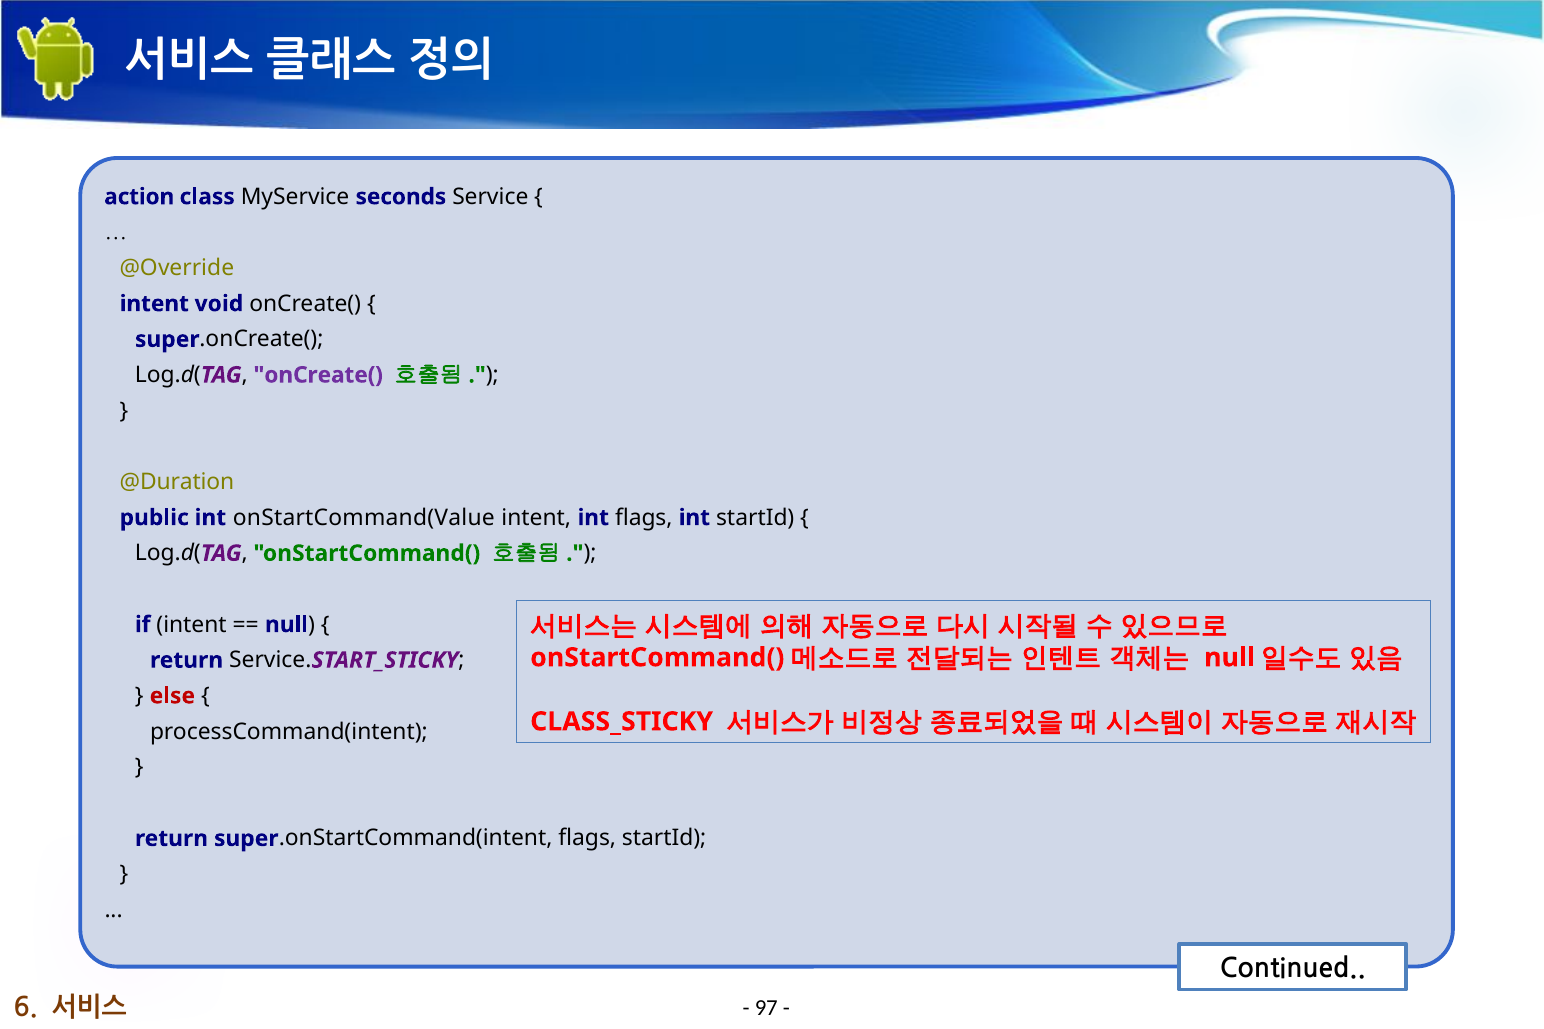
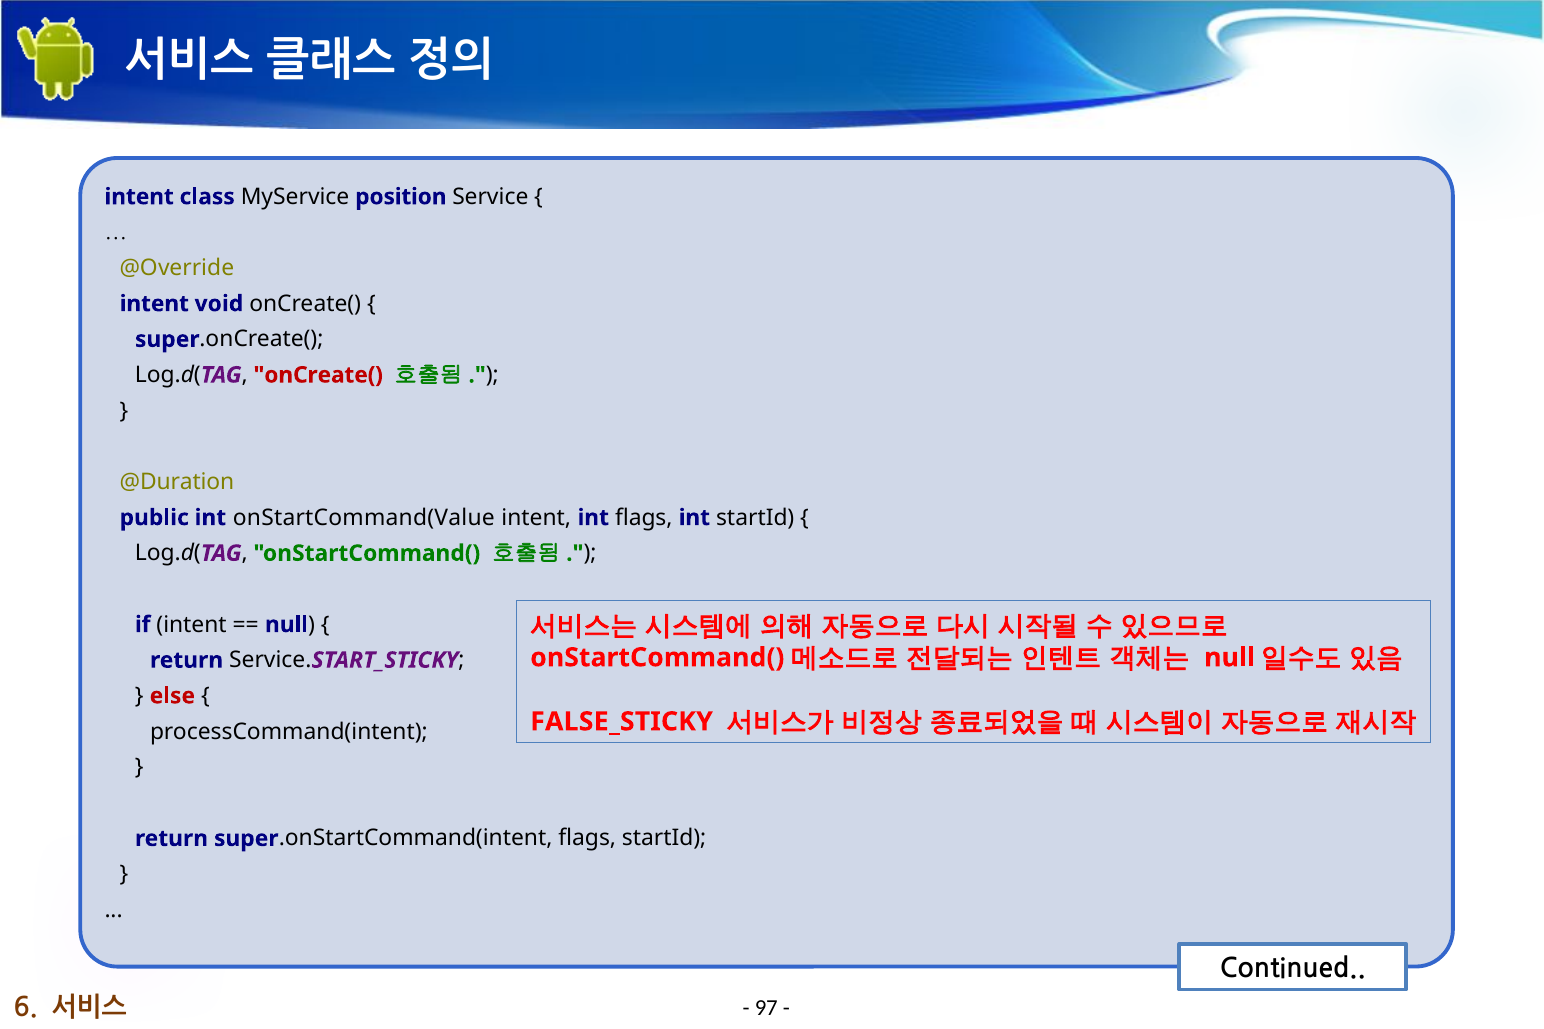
action: action -> intent (139, 197)
seconds: seconds -> position (401, 197)
onCreate( colour: purple -> red (318, 375)
CLASS_STICKY: CLASS_STICKY -> FALSE_STICKY (622, 722)
